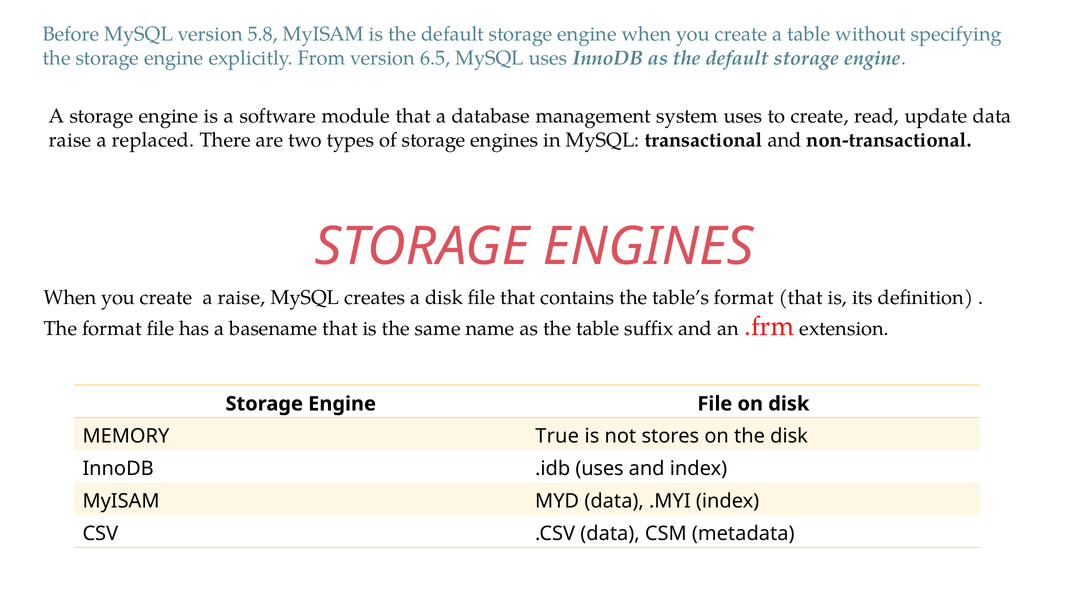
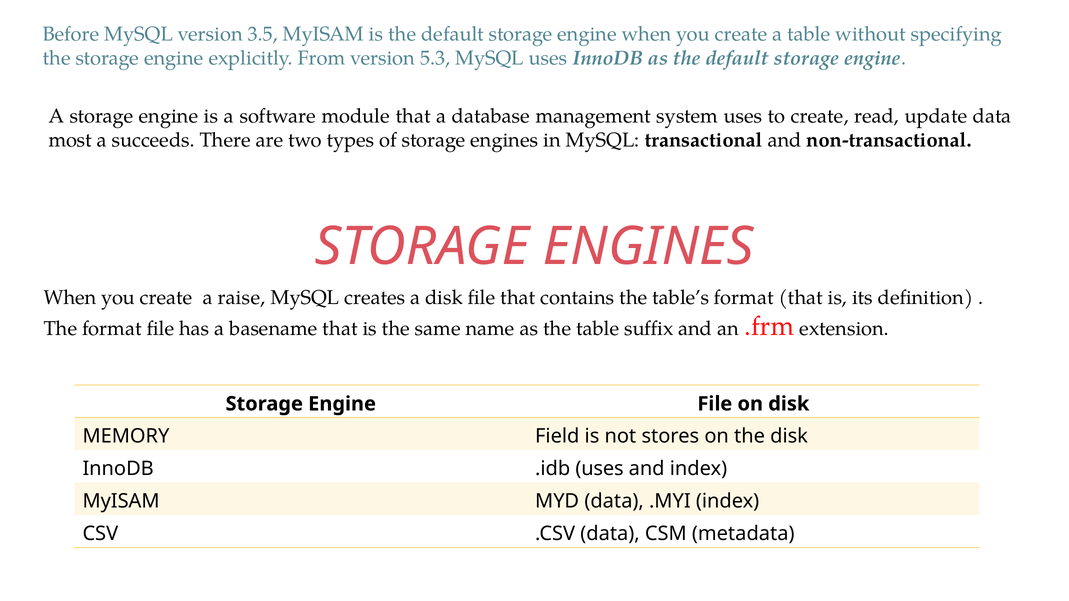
5.8: 5.8 -> 3.5 (263, 34)
6.5: 6.5 -> 5.3 (435, 58)
raise: raise -> most (70, 140)
replaced: replaced -> succeeds (153, 140)
True: True -> Field (557, 437)
